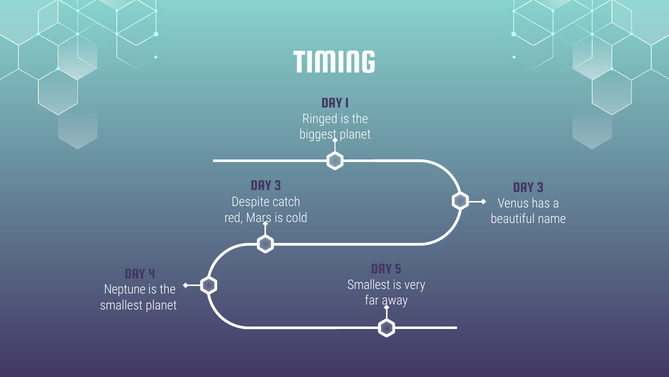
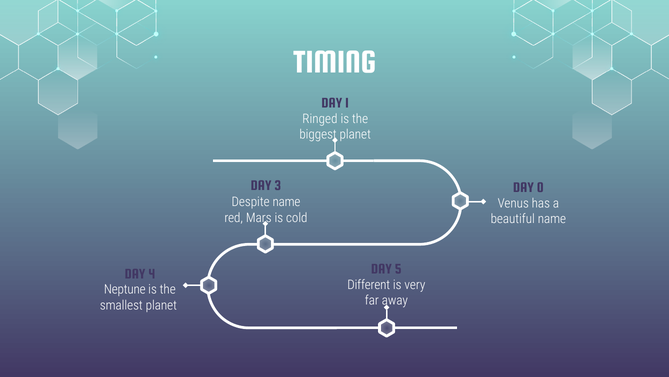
3: 3 -> 0 (540, 187)
Despite catch: catch -> name (286, 202)
Smallest: Smallest -> Different (369, 284)
